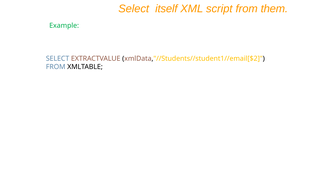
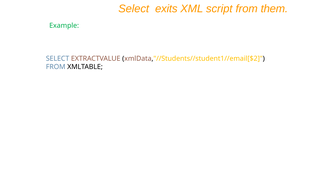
itself: itself -> exits (166, 9)
